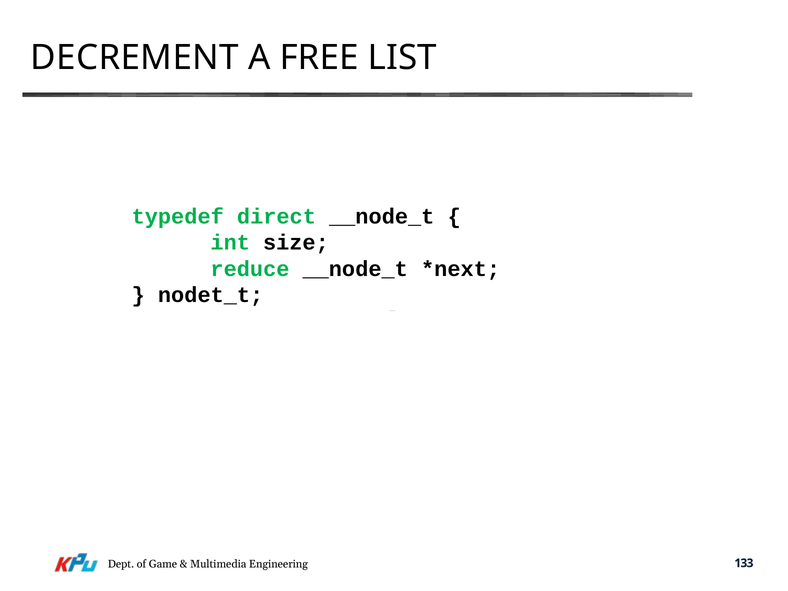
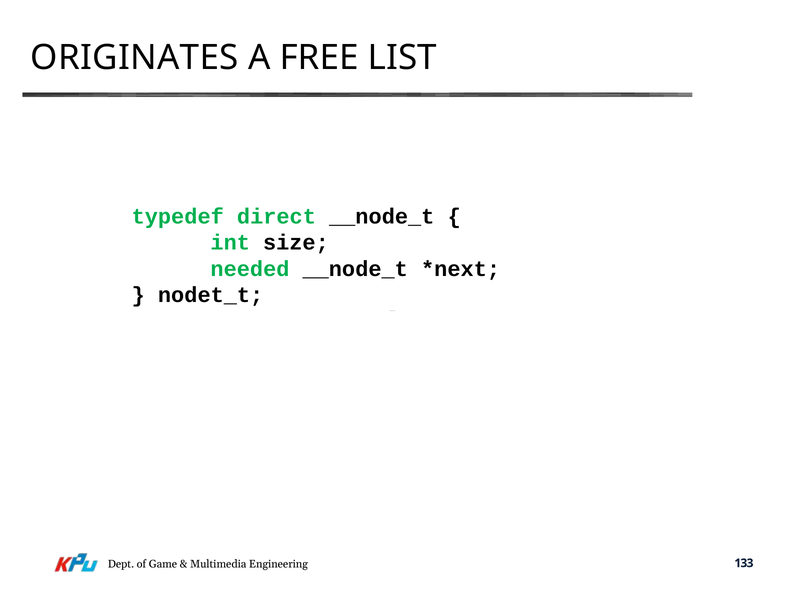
DECREMENT: DECREMENT -> ORIGINATES (135, 58)
reduce: reduce -> needed (250, 269)
